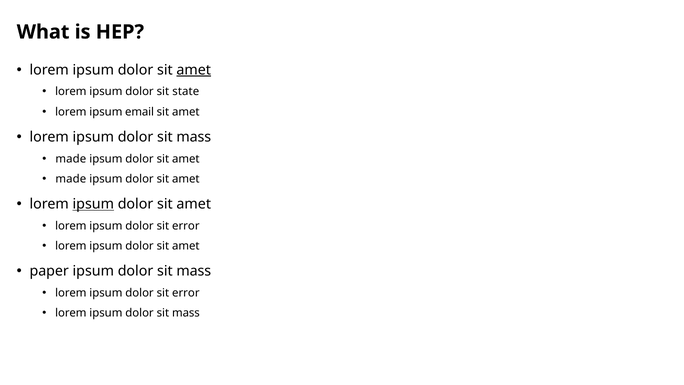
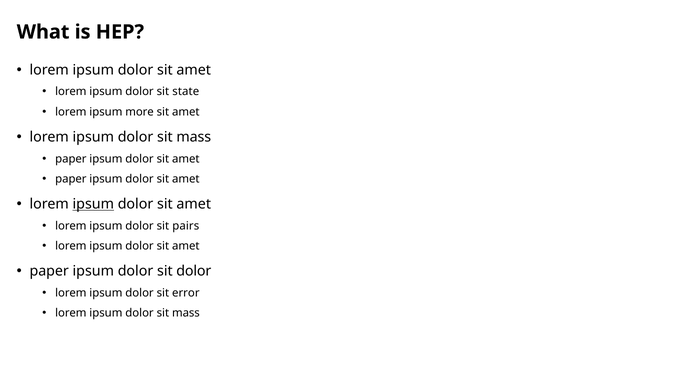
amet underline: present -> none (194, 70)
email: email -> more (140, 112)
made: made -> paper (71, 159)
made: made -> paper (71, 179)
error: error -> pairs (186, 226)
mass: mass -> dolor (194, 271)
